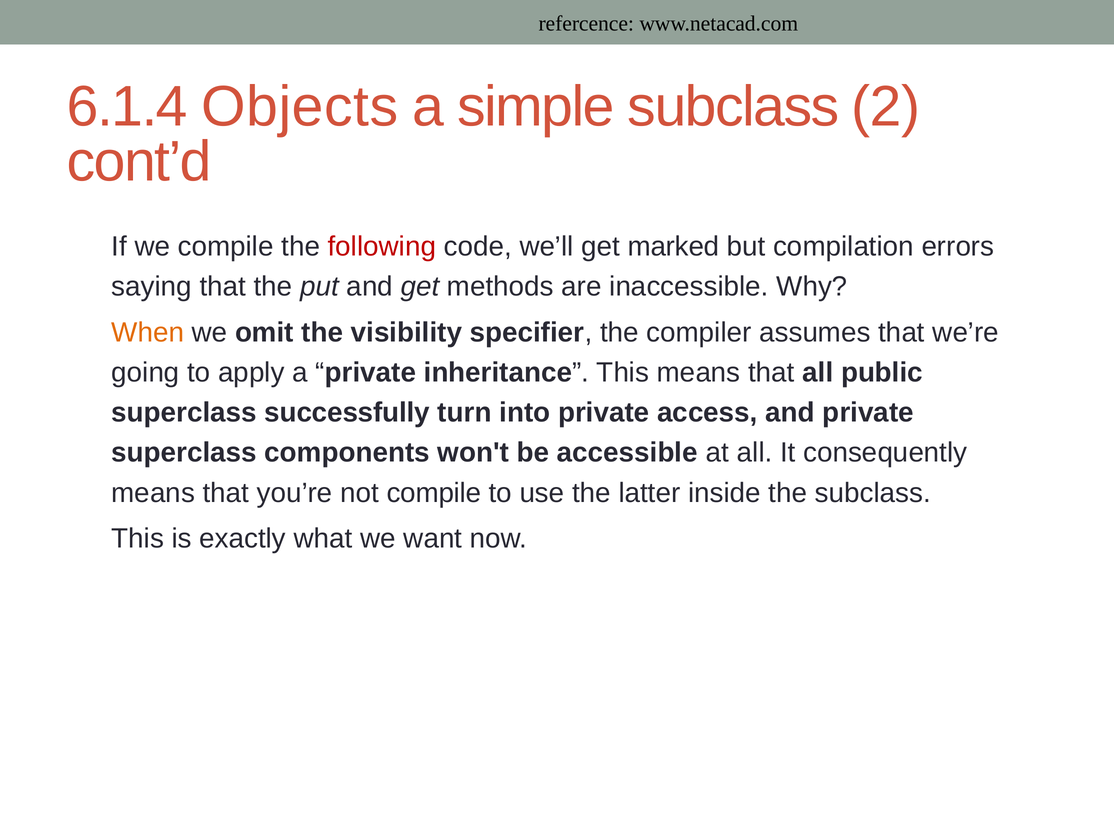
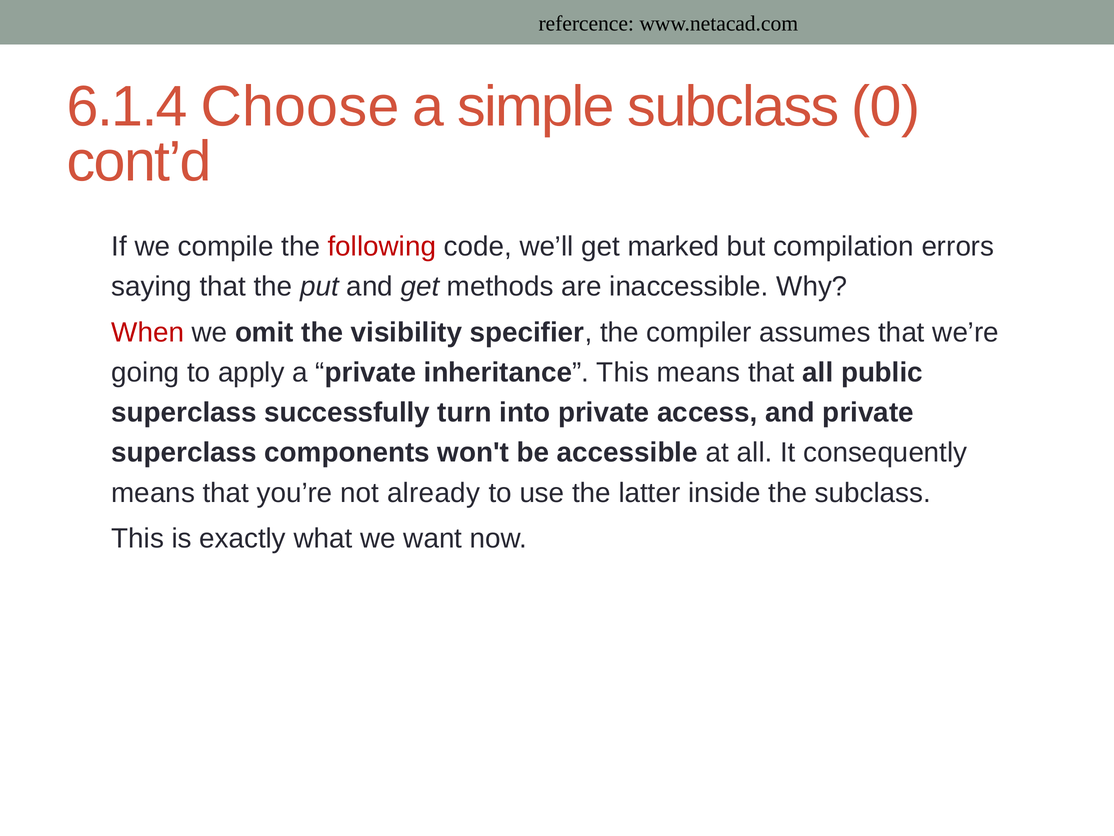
Objects: Objects -> Choose (300, 107)
2: 2 -> 0 (886, 107)
When colour: orange -> red (148, 332)
not compile: compile -> already (434, 493)
